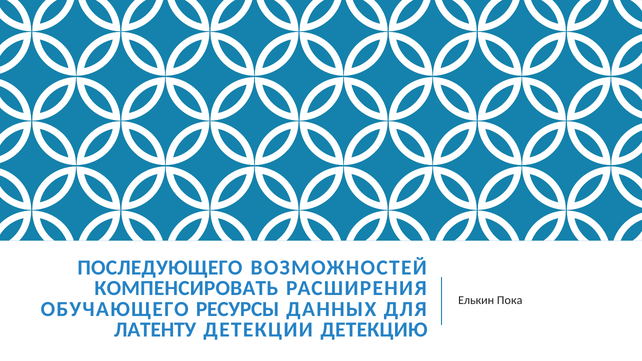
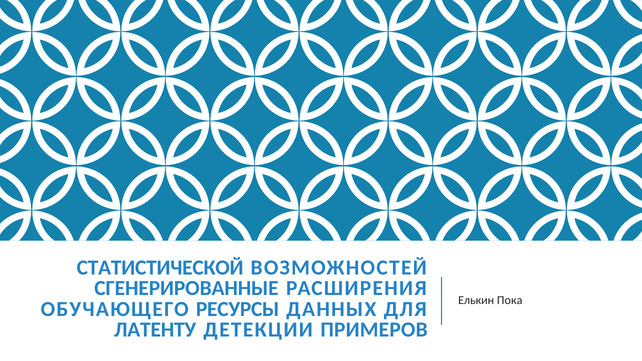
ПОСЛЕДУЮЩЕГО: ПОСЛЕДУЮЩЕГО -> СТАТИСТИЧЕСКОЙ (160, 268)
КОМПЕНСИРОВАТЬ: КОМПЕНСИРОВАТЬ -> СГЕНЕРИРОВАННЫЕ (186, 289)
ДЕТЕКЦИЮ: ДЕТЕКЦИЮ -> ПРИМЕРОВ (374, 330)
